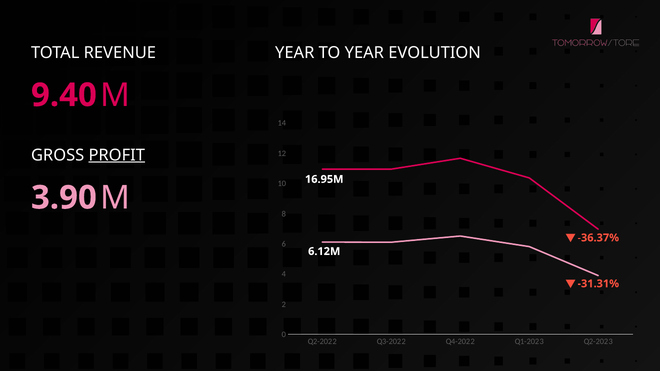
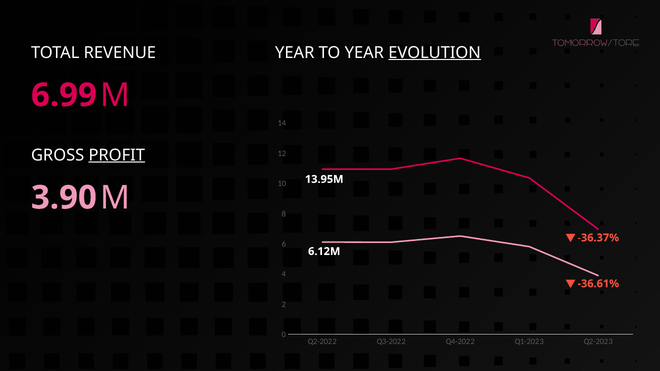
EVOLUTION underline: none -> present (435, 53)
9.40: 9.40 -> 6.99 (64, 95)
16.95M: 16.95M -> 13.95M (324, 179)
-31.31%: -31.31% -> -36.61% (598, 284)
